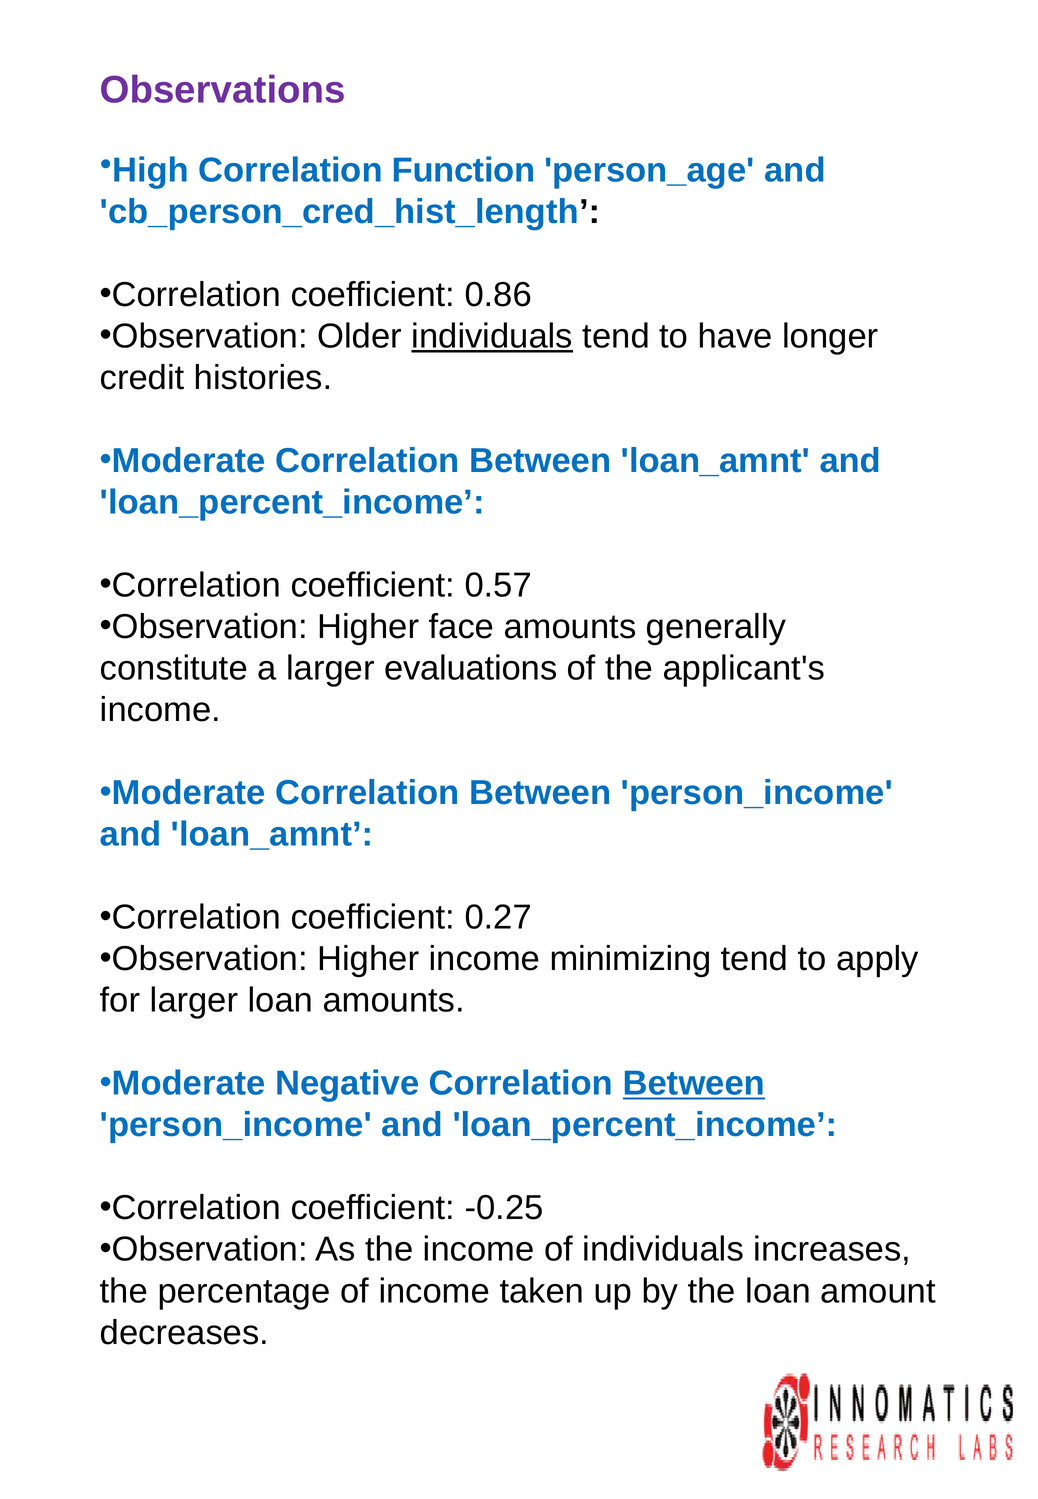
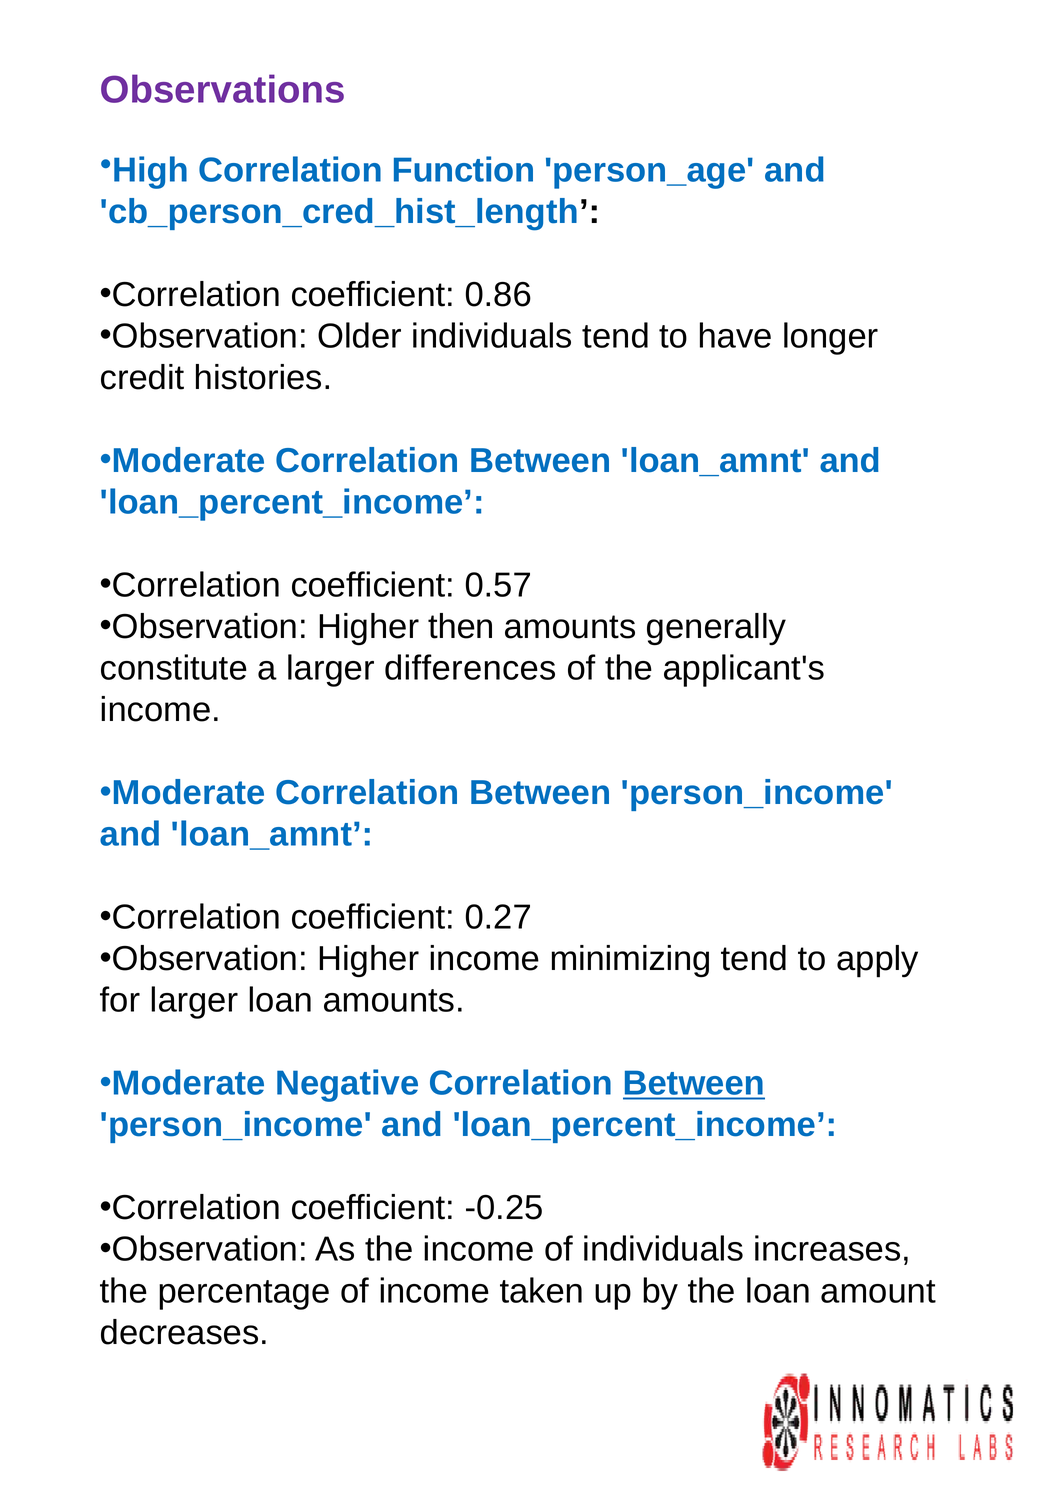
individuals underline: present -> none (492, 336)
face: face -> then (462, 627)
evaluations: evaluations -> differences (470, 669)
